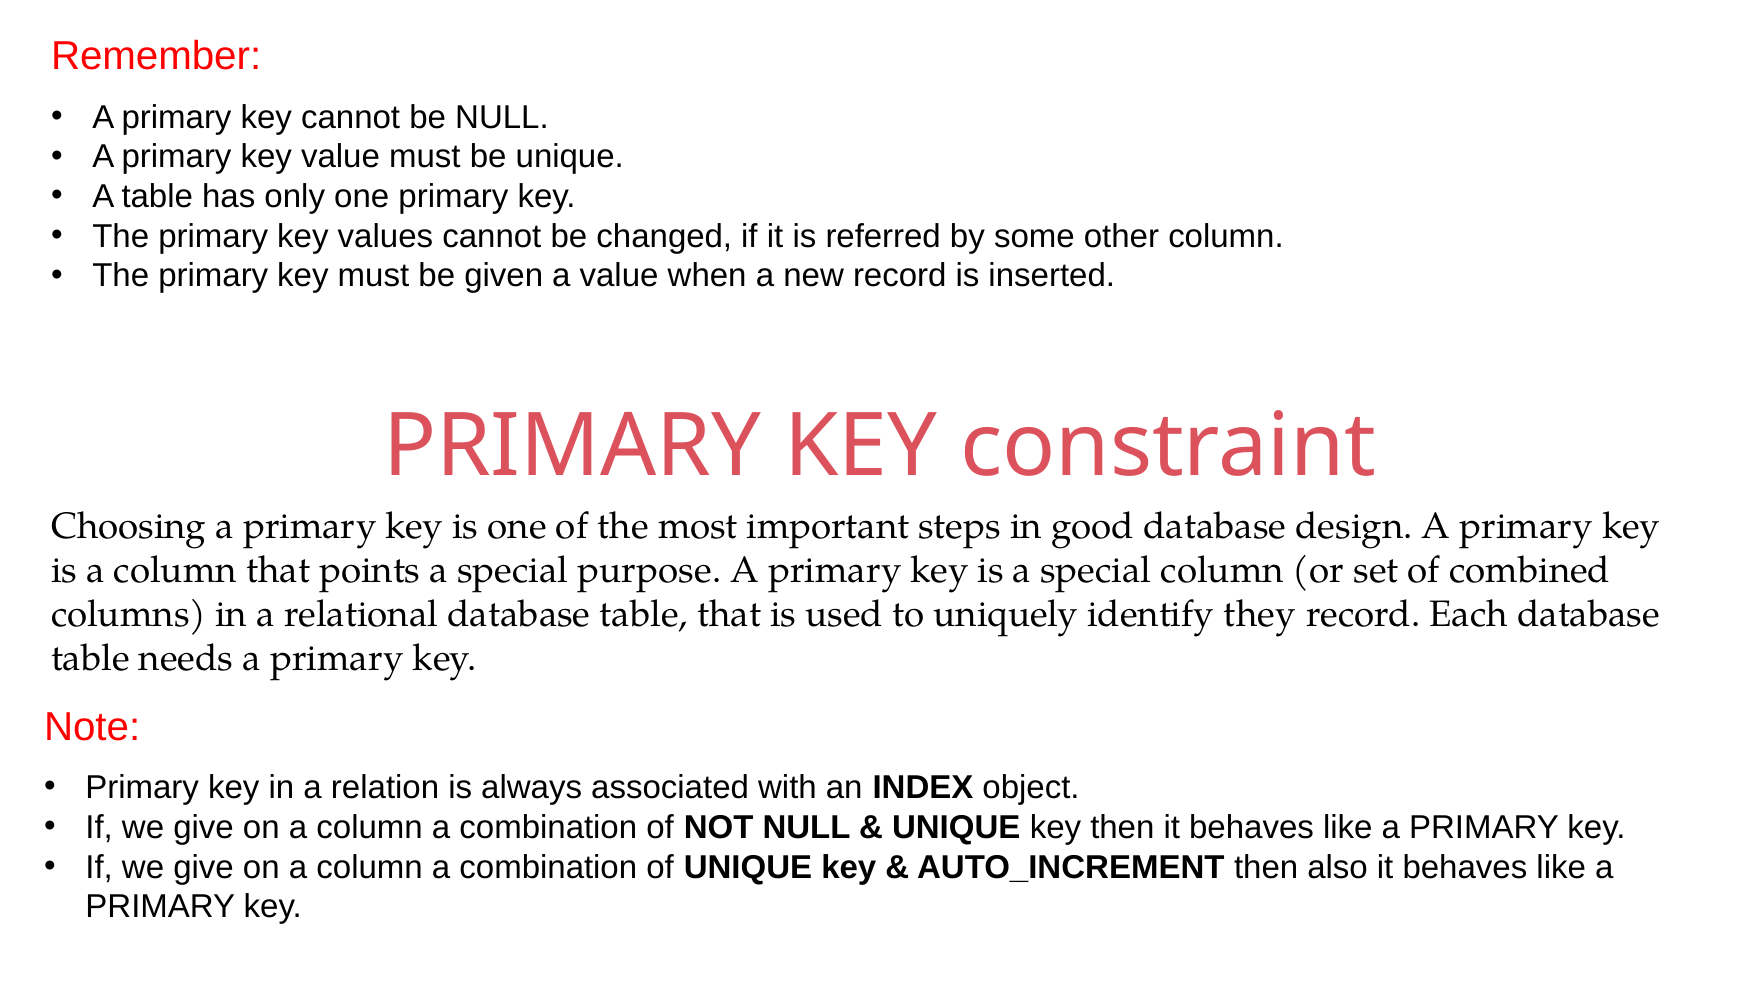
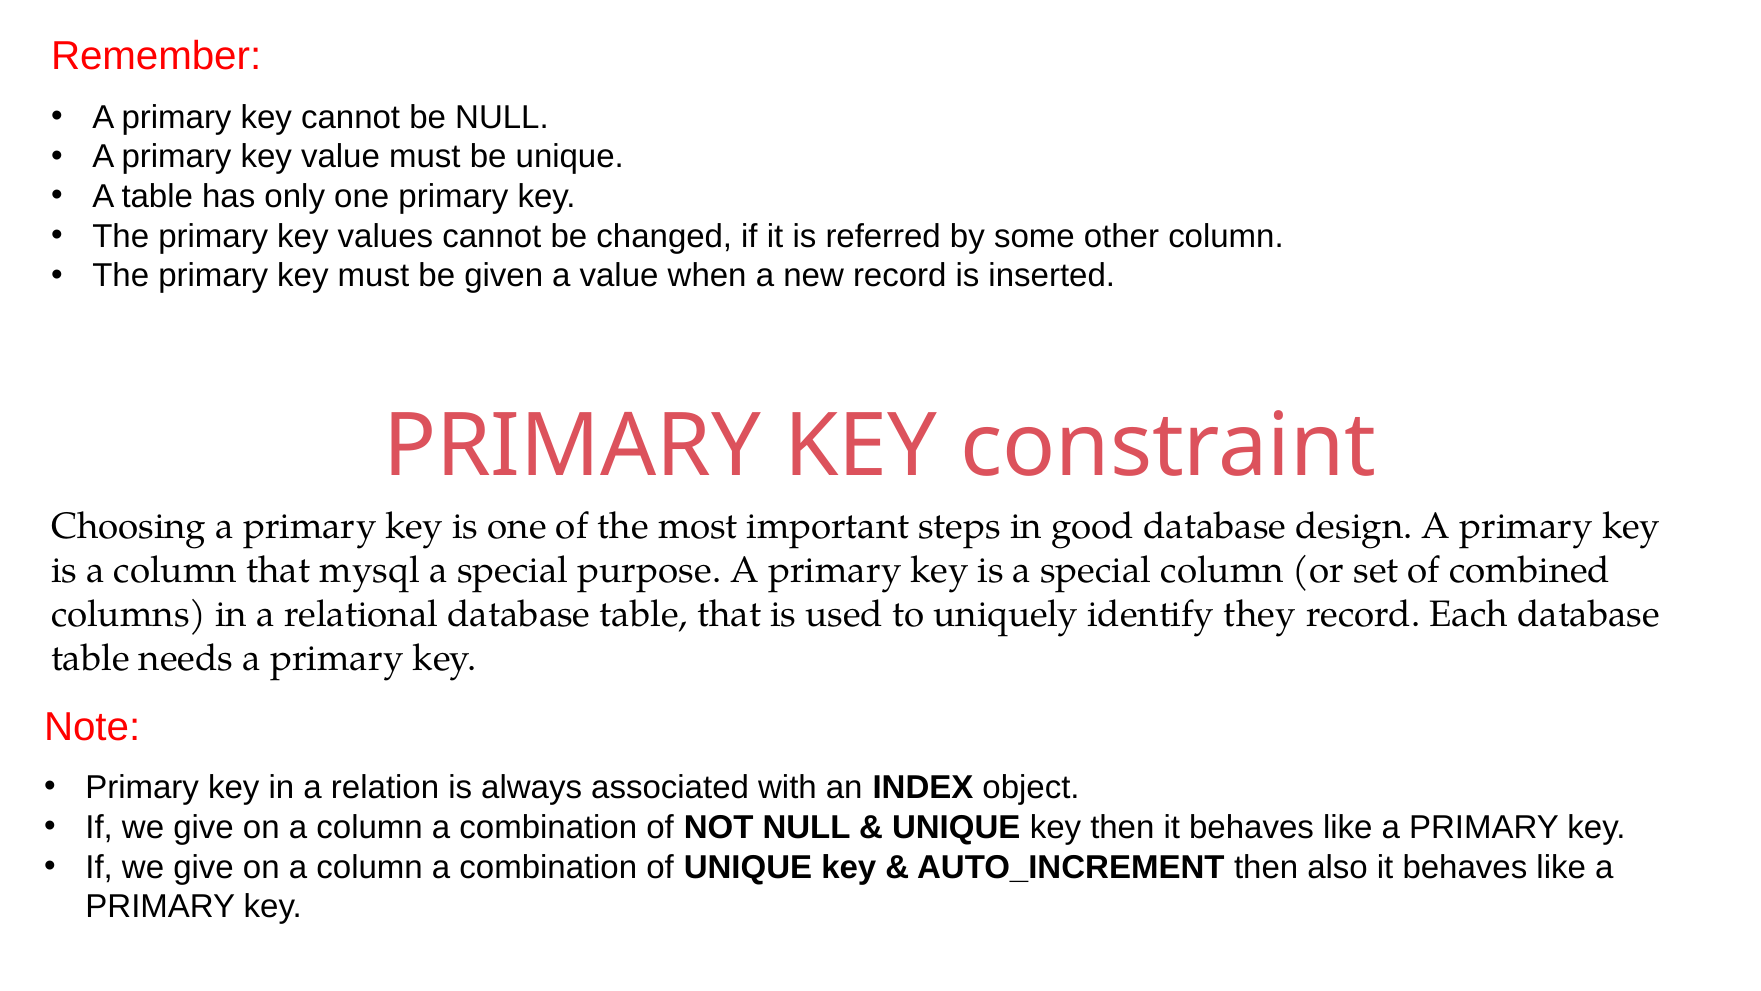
points: points -> mysql (370, 570)
